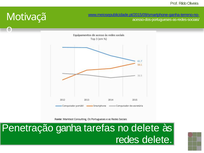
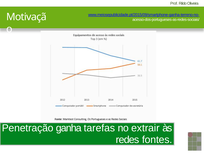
no delete: delete -> extrair (145, 128)
redes delete: delete -> fontes (157, 140)
